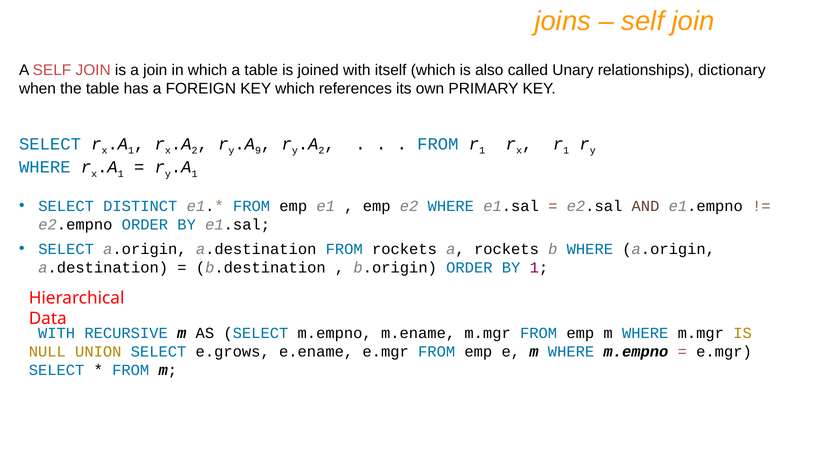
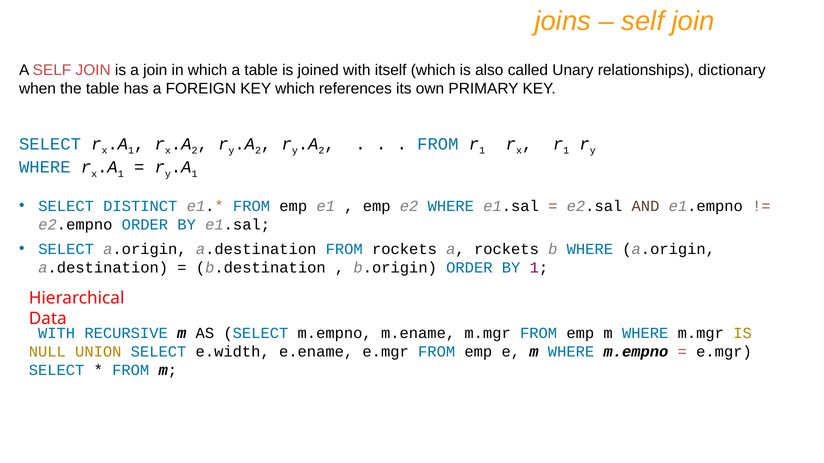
9: 9 -> 2 (258, 151)
e.grows: e.grows -> e.width (233, 352)
